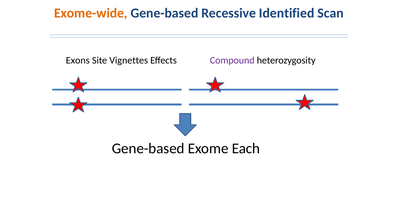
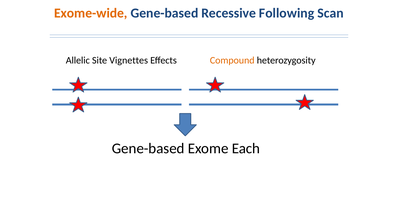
Identified: Identified -> Following (287, 13)
Exons: Exons -> Allelic (78, 60)
Compound colour: purple -> orange (232, 60)
